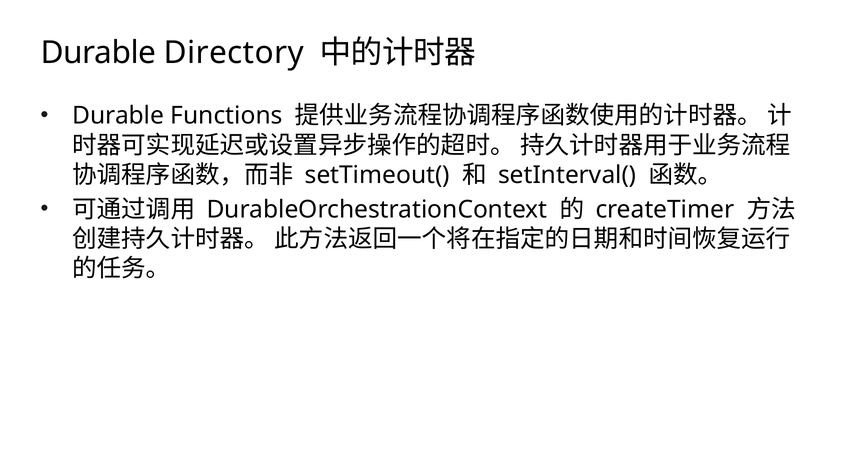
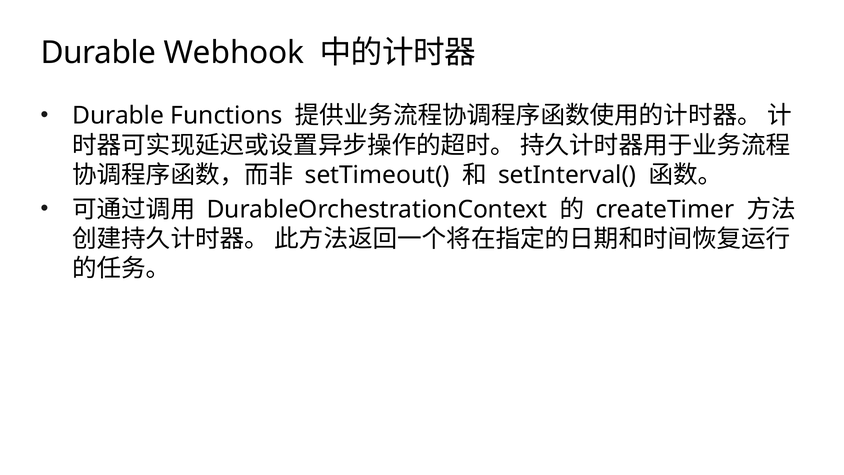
Directory: Directory -> Webhook (234, 53)
